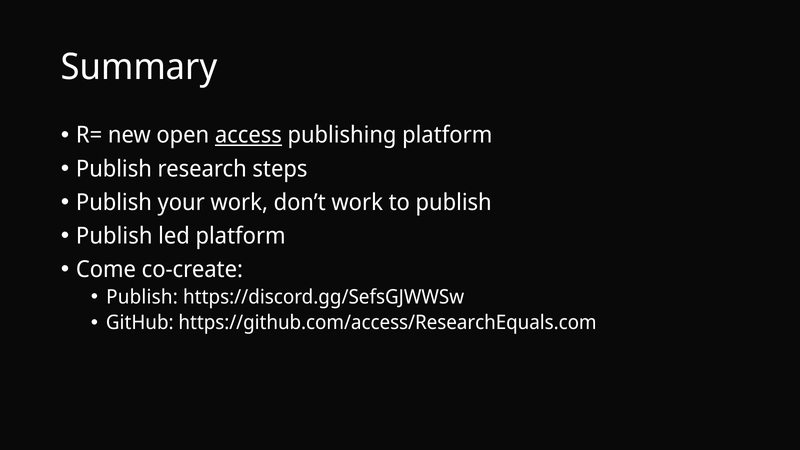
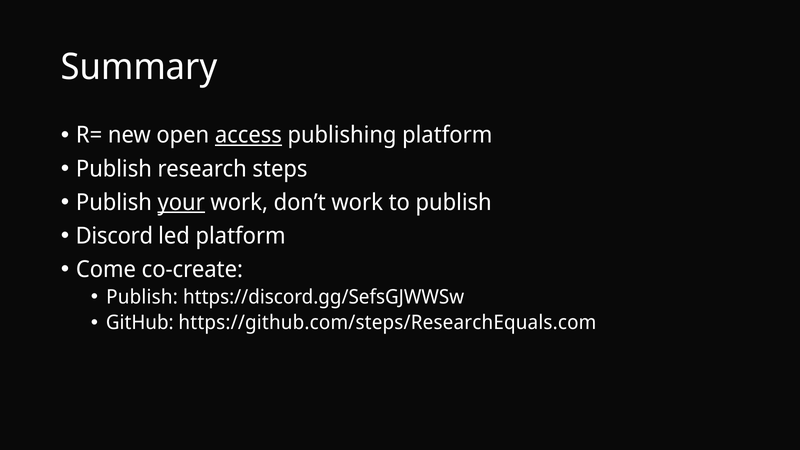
your underline: none -> present (181, 202)
Publish: Publish -> Discord (114, 236)
https://github.com/access/ResearchEquals.com: https://github.com/access/ResearchEquals.com -> https://github.com/steps/ResearchEquals.com (387, 323)
